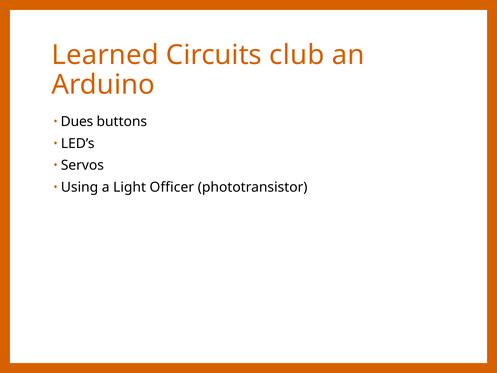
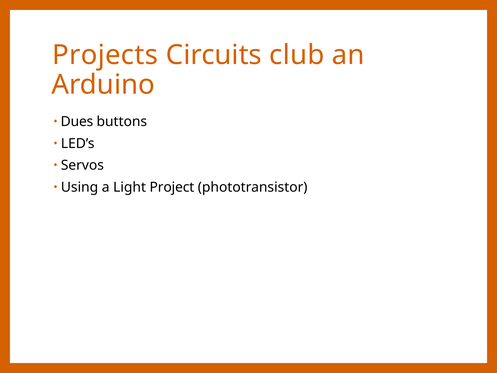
Learned: Learned -> Projects (105, 55)
Officer: Officer -> Project (172, 187)
